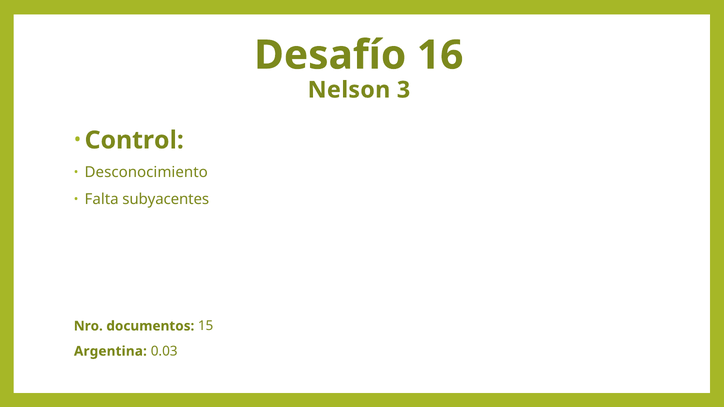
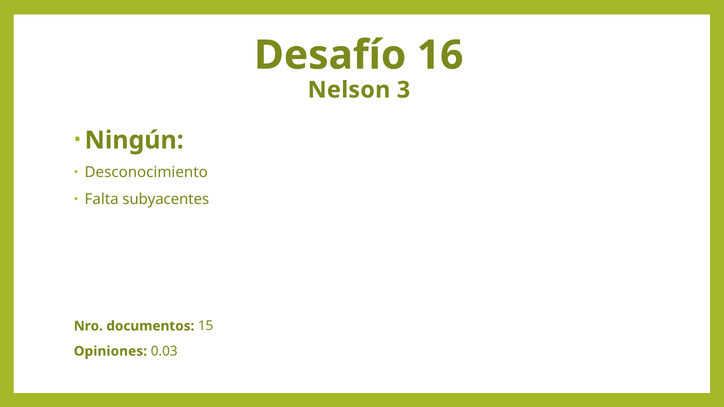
Control: Control -> Ningún (134, 140)
Argentina: Argentina -> Opiniones (110, 351)
